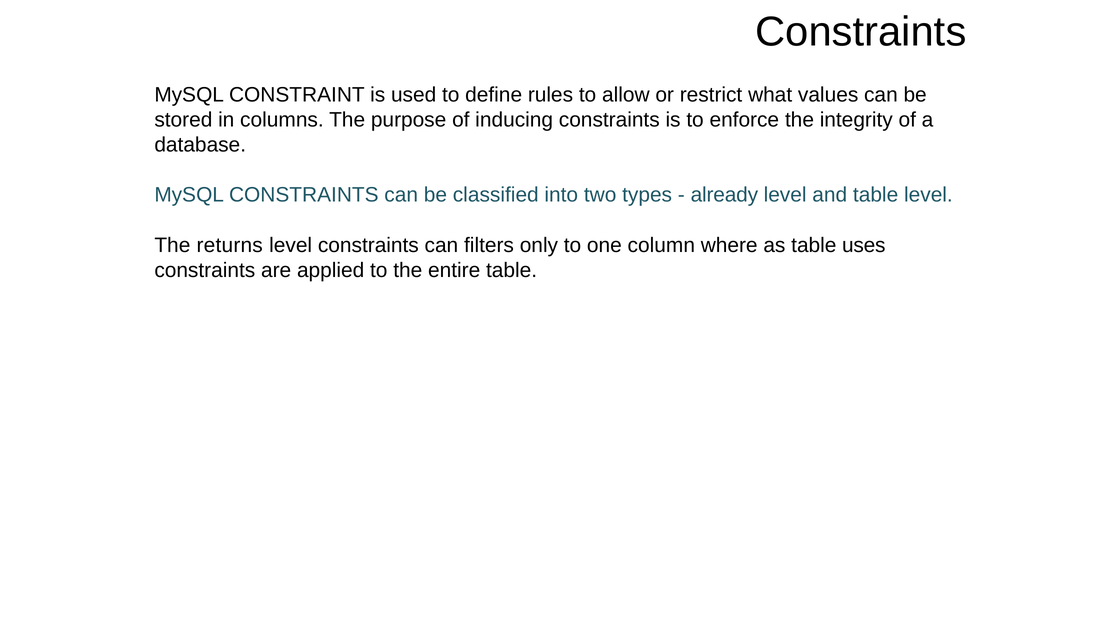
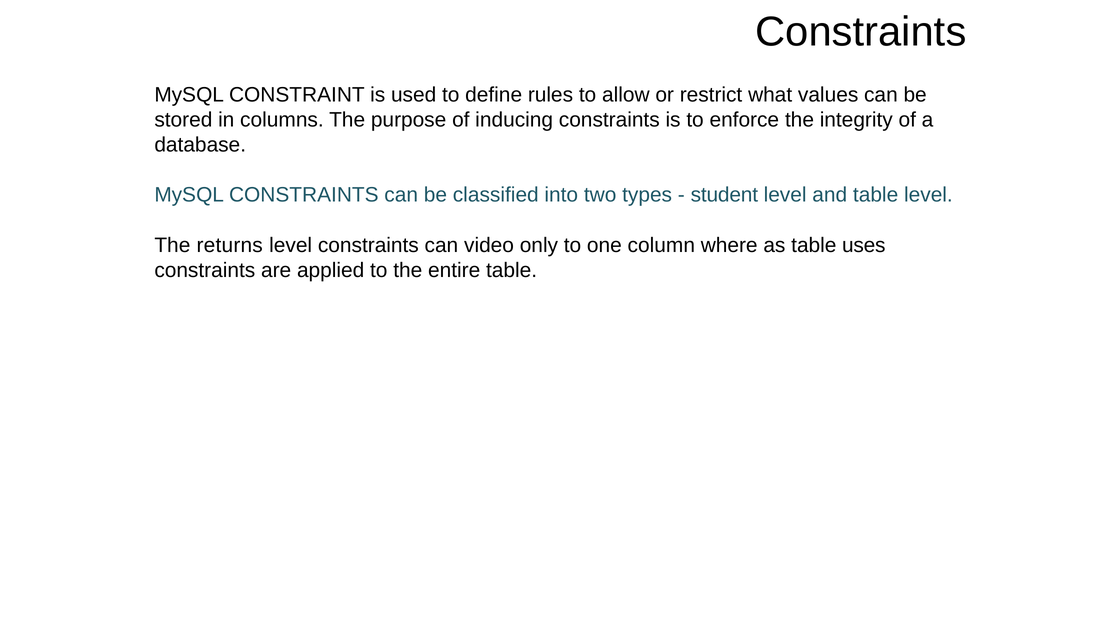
already: already -> student (724, 195)
filters: filters -> video (489, 245)
